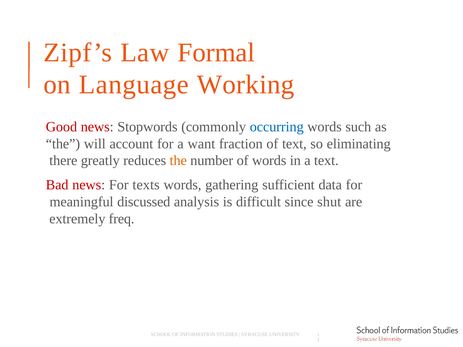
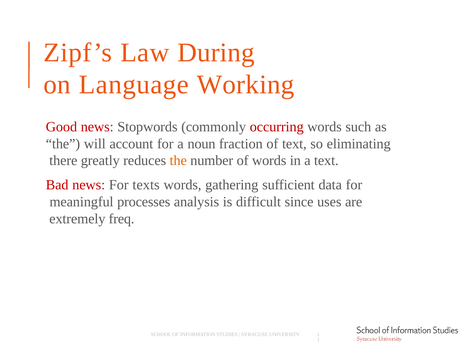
Formal: Formal -> During (216, 53)
occurring colour: blue -> red (277, 127)
want: want -> noun (202, 144)
discussed: discussed -> processes (144, 202)
shut: shut -> uses (329, 202)
